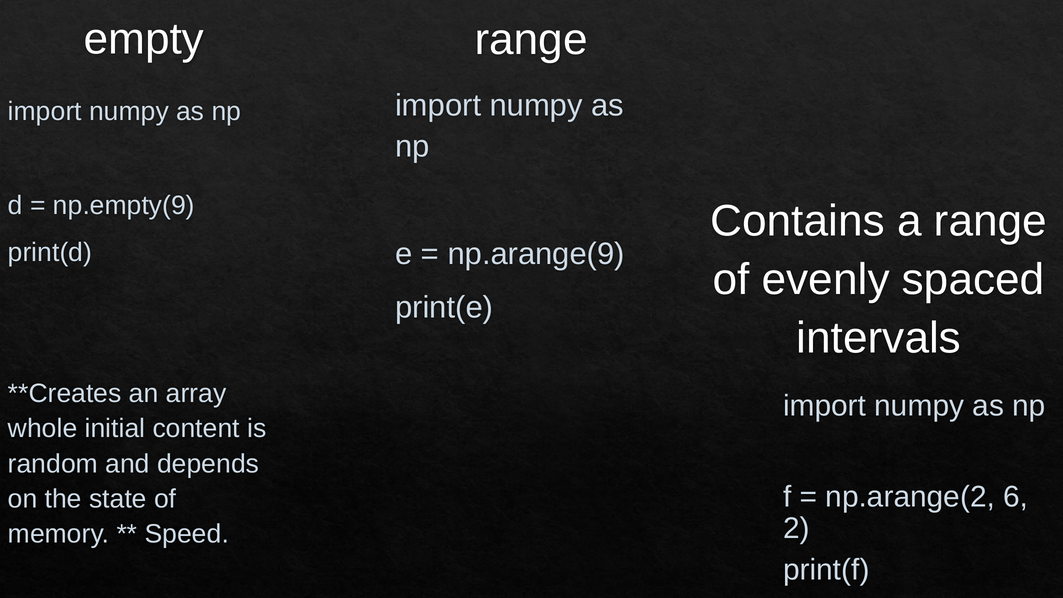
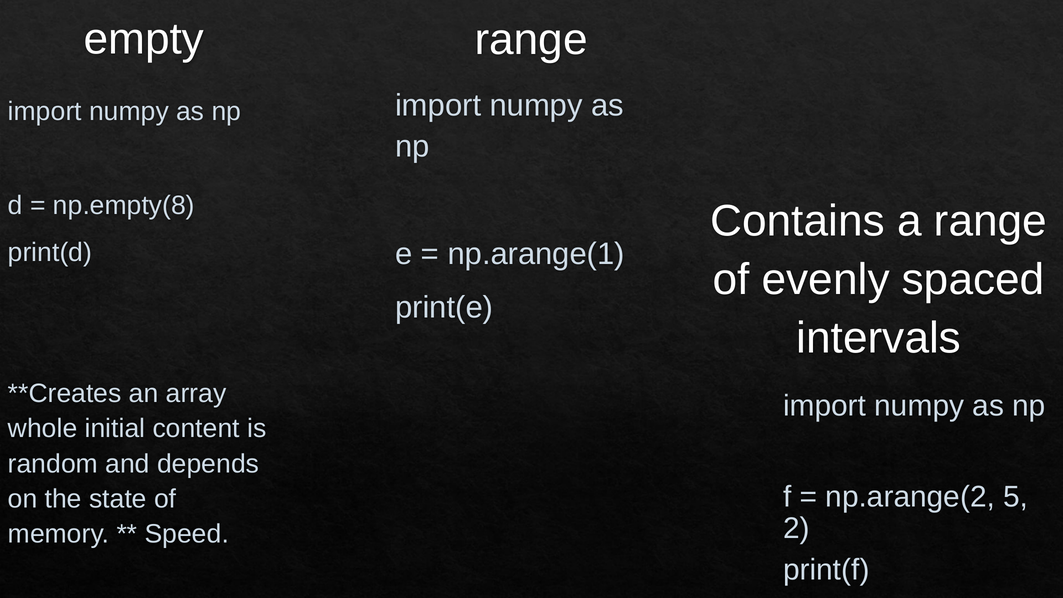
np.empty(9: np.empty(9 -> np.empty(8 (124, 206)
np.arange(9: np.arange(9 -> np.arange(1 (536, 254)
6: 6 -> 5 (1016, 497)
